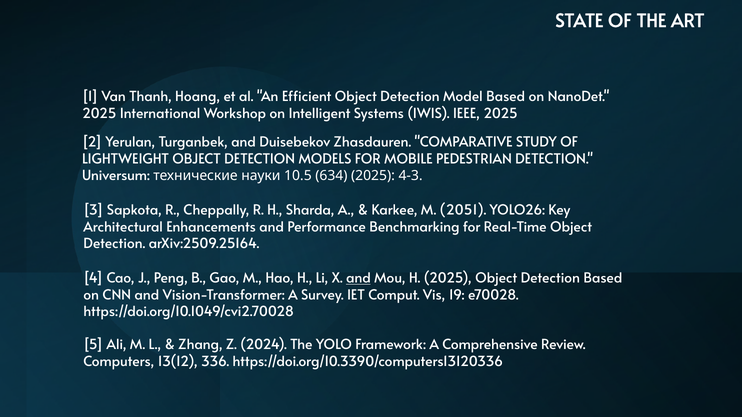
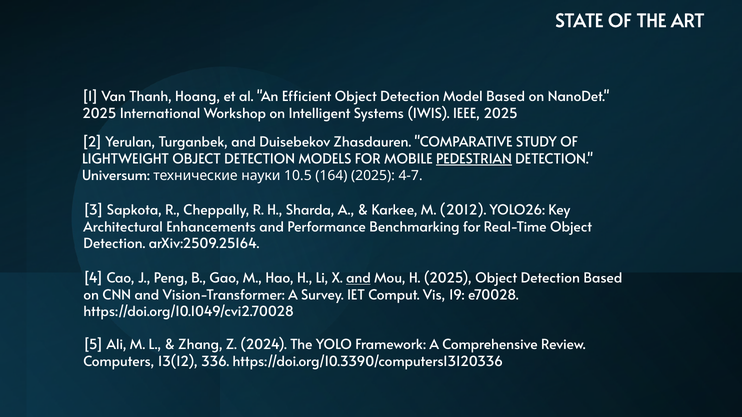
PEDESTRIAN underline: none -> present (474, 159)
634: 634 -> 164 (331, 176)
4-3: 4-3 -> 4-7 (411, 176)
2051: 2051 -> 2012 (463, 210)
